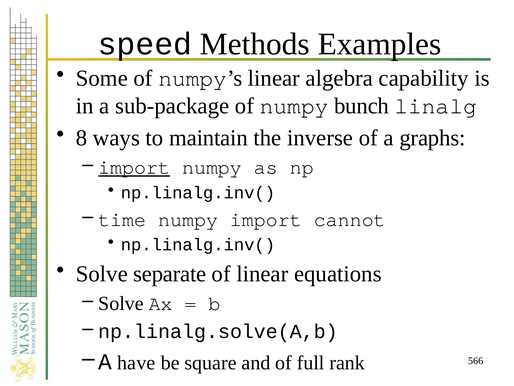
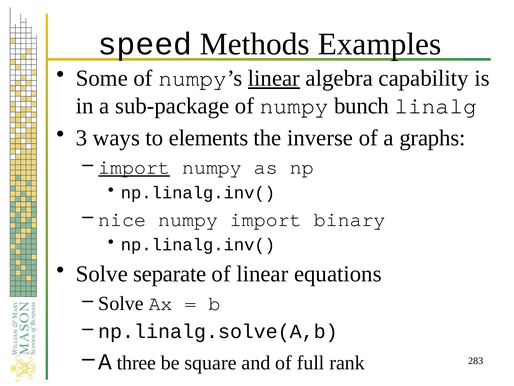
linear underline: none -> present (274, 78)
8: 8 -> 3 (82, 138)
maintain: maintain -> elements (209, 138)
time: time -> nice (122, 219)
cannot: cannot -> binary (350, 219)
have: have -> three (136, 363)
566: 566 -> 283 (476, 360)
